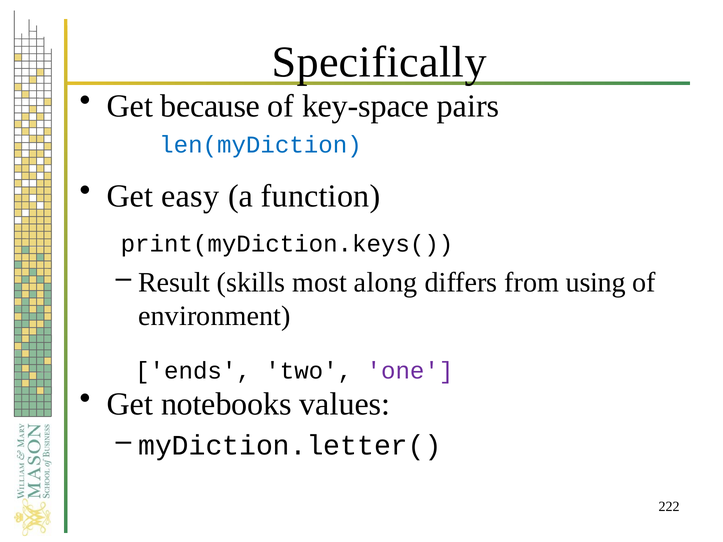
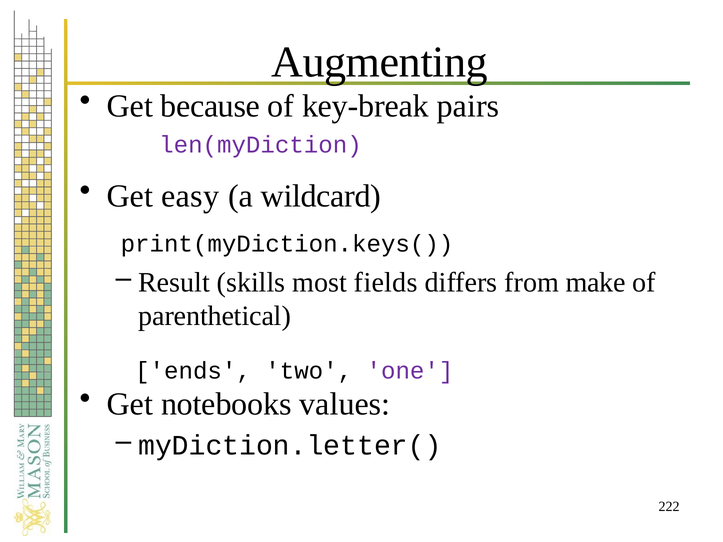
Specifically: Specifically -> Augmenting (380, 62)
key-space: key-space -> key-break (365, 106)
len(myDiction colour: blue -> purple (260, 145)
function: function -> wildcard (321, 196)
along: along -> fields (386, 283)
using: using -> make (596, 283)
environment: environment -> parenthetical (215, 316)
